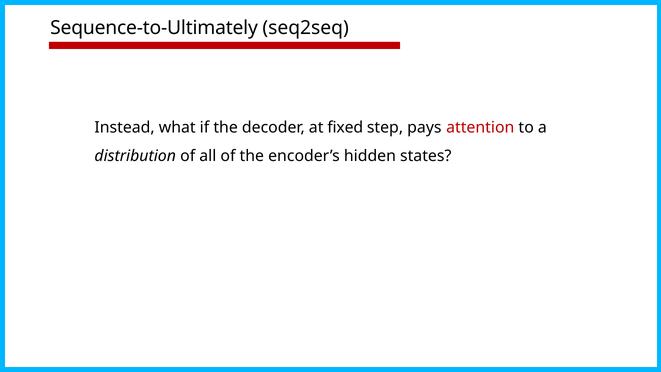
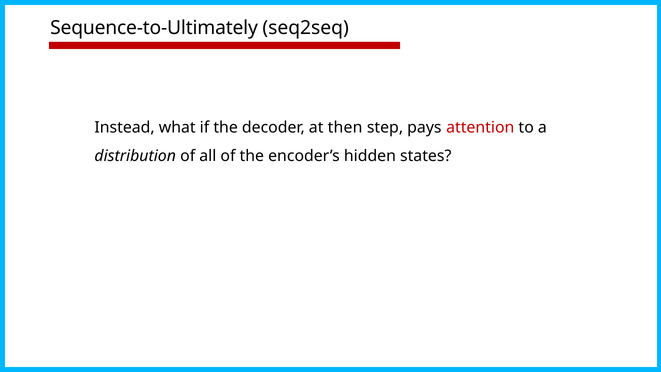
fixed: fixed -> then (345, 127)
